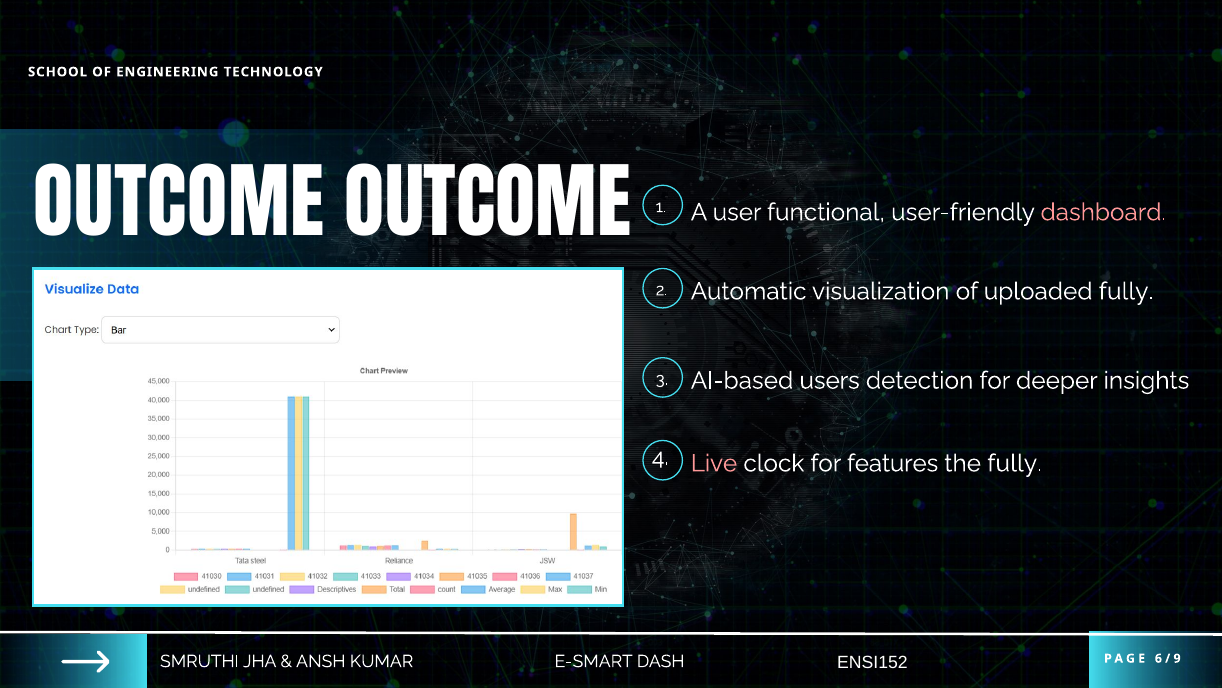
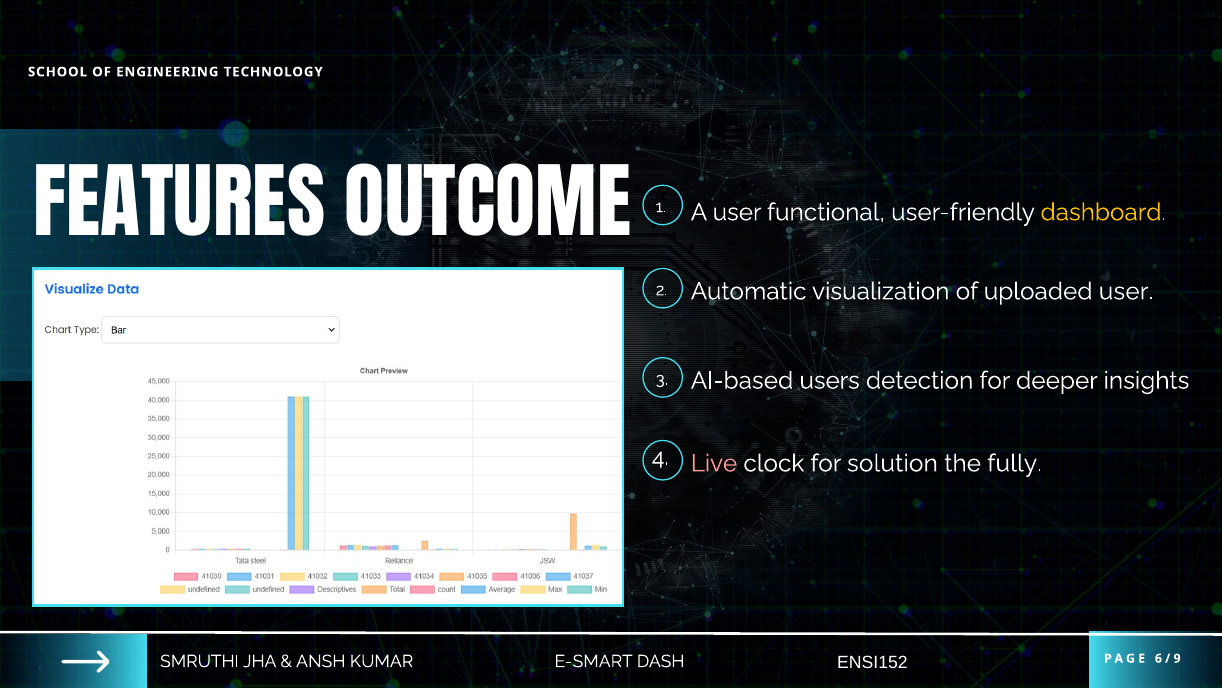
OUTCOME: OUTCOME -> FEATURES (179, 208)
dashboard colour: pink -> yellow (1103, 212)
uploaded fully: fully -> user (1126, 291)
features: features -> solution (892, 463)
